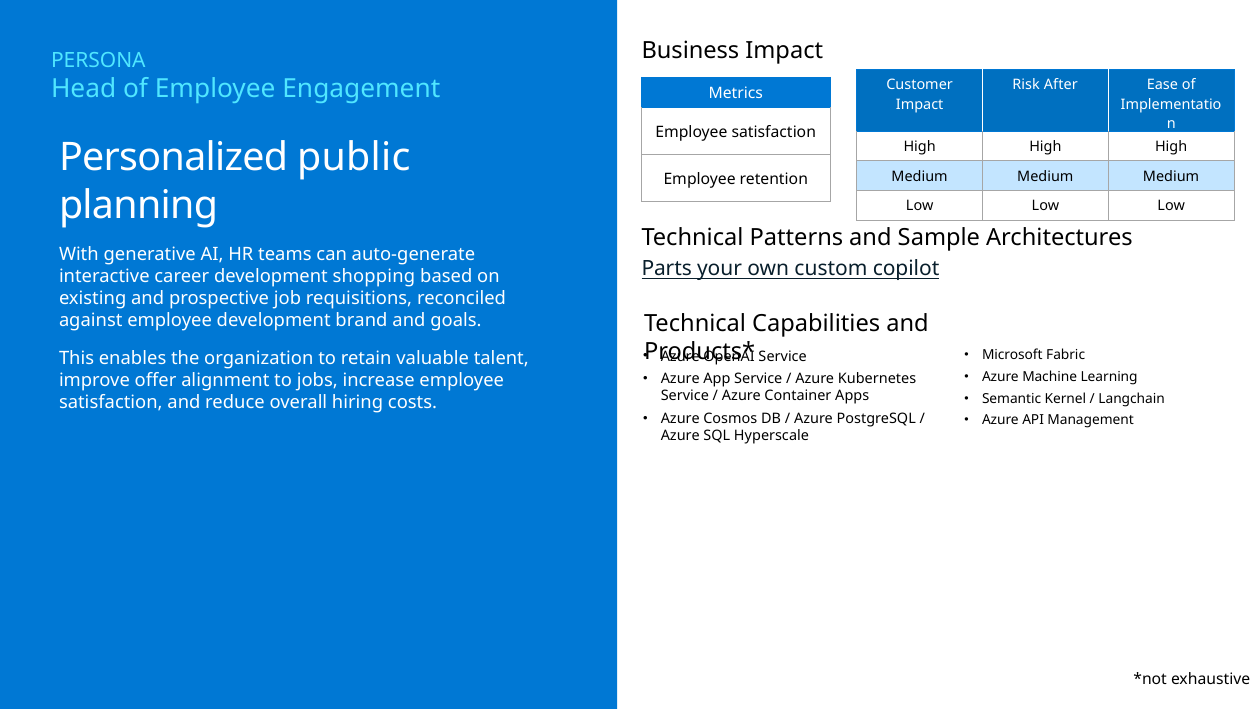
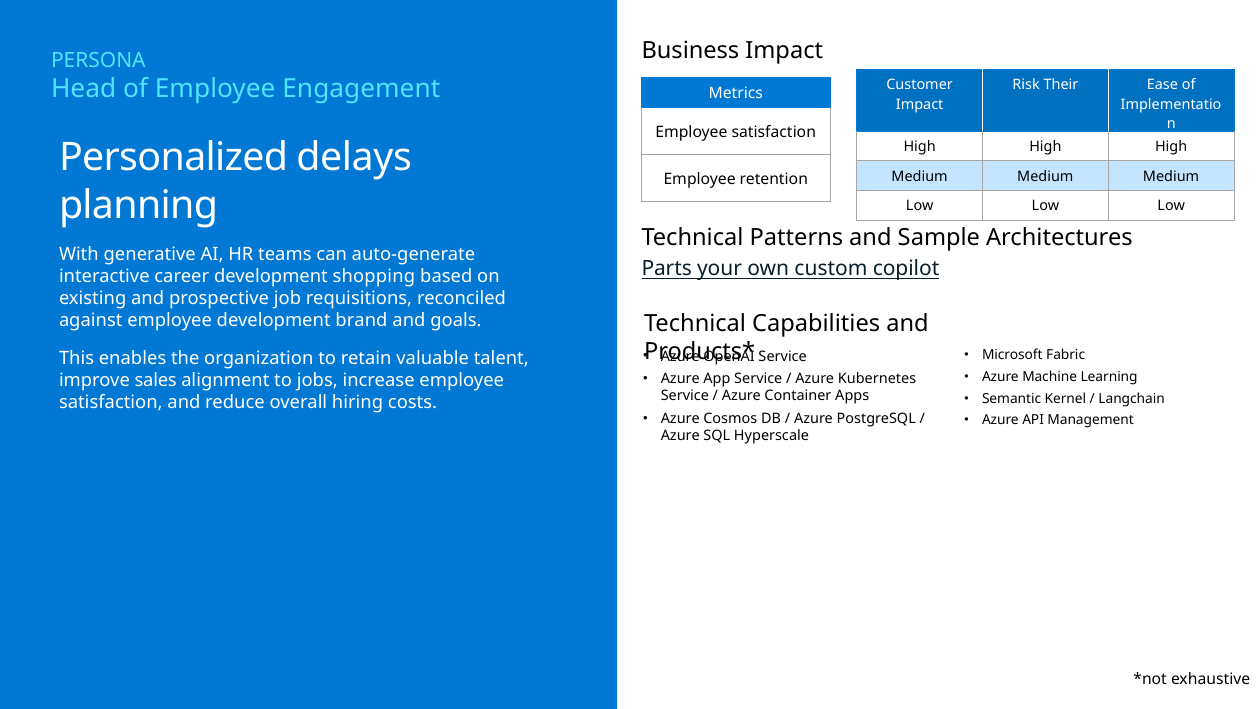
After: After -> Their (1061, 85)
public: public -> delays (354, 158)
offer: offer -> sales (156, 380)
